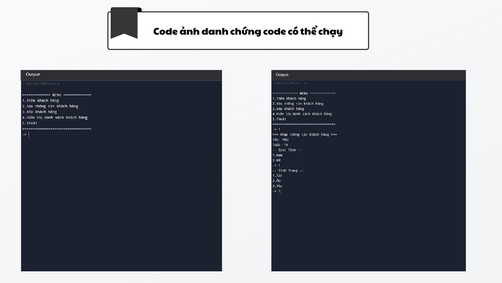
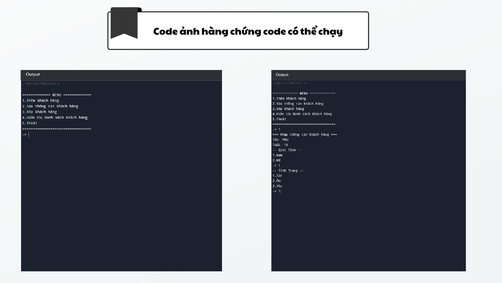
danh: danh -> hàng (215, 32)
